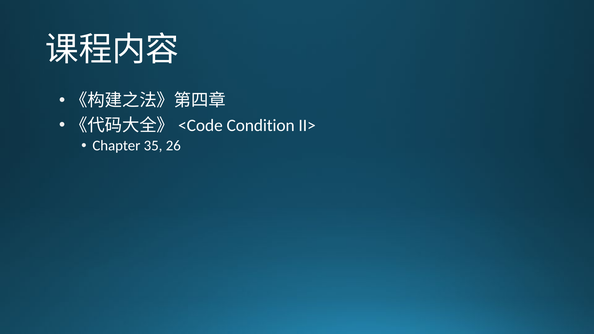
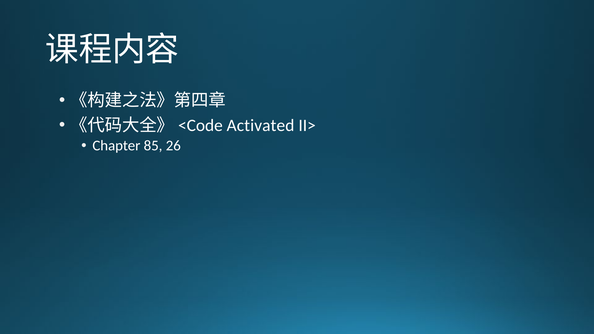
Condition: Condition -> Activated (261, 125)
35: 35 -> 85 (153, 146)
